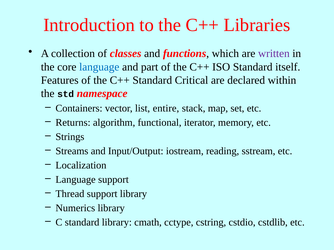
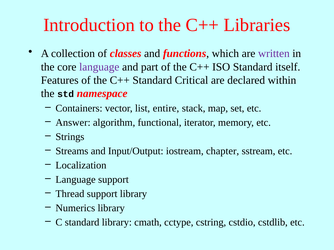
language colour: blue -> purple (99, 67)
Returns: Returns -> Answer (73, 123)
reading: reading -> chapter (223, 151)
